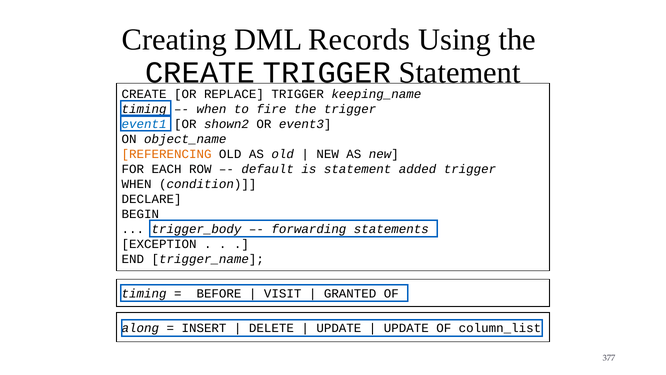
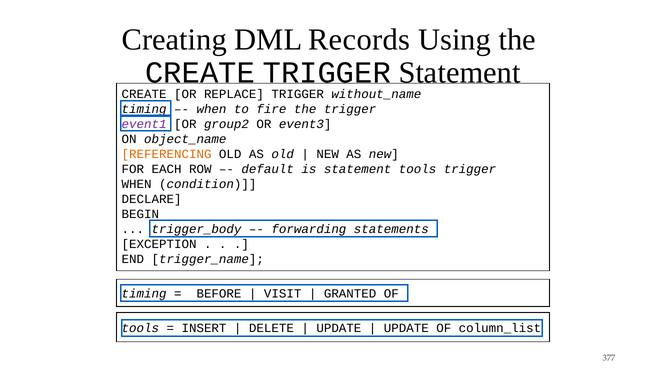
keeping_name: keeping_name -> without_name (376, 94)
event1 colour: blue -> purple (144, 124)
shown2: shown2 -> group2 (226, 124)
statement added: added -> tools (418, 169)
along: along -> tools (140, 328)
